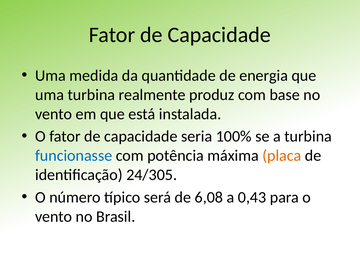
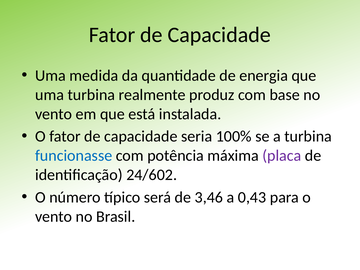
placa colour: orange -> purple (282, 156)
24/305: 24/305 -> 24/602 (152, 175)
6,08: 6,08 -> 3,46 (209, 197)
